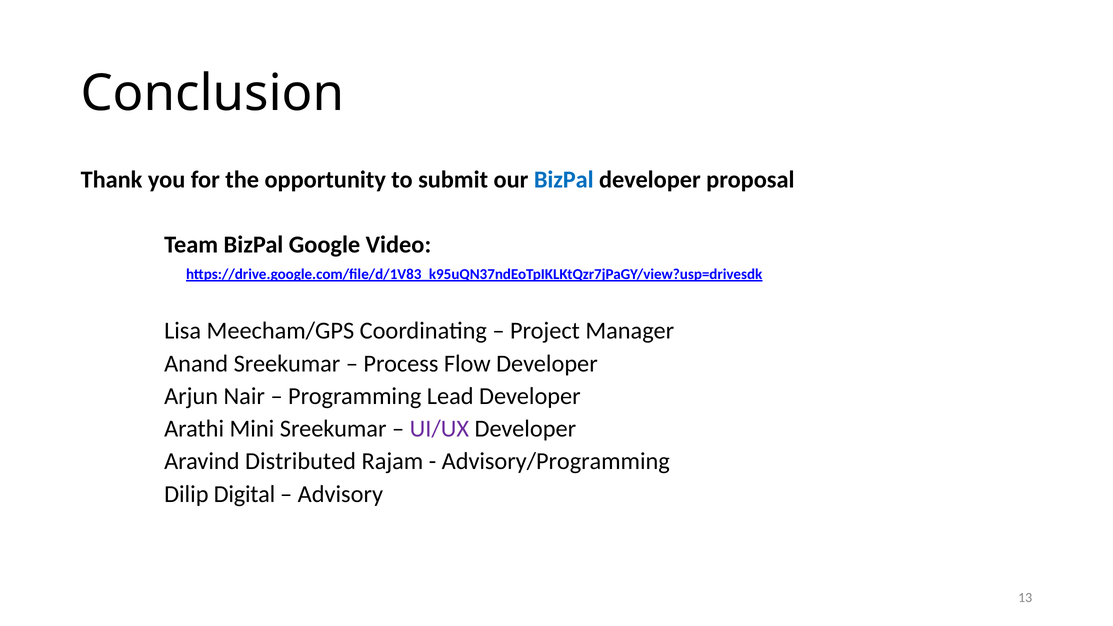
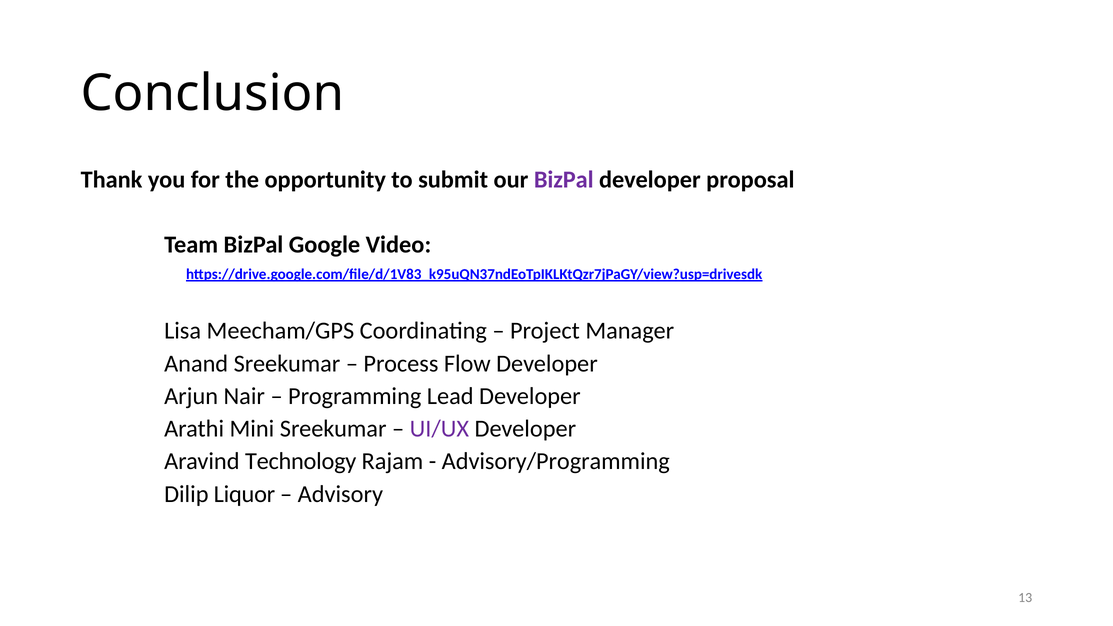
BizPal colour: blue -> purple (564, 180)
Distributed: Distributed -> Technology (301, 461)
Digital: Digital -> Liquor (244, 494)
